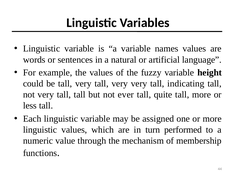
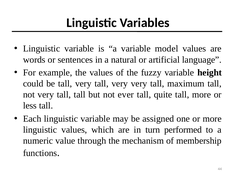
names: names -> model (167, 49)
indicating: indicating -> maximum (186, 84)
